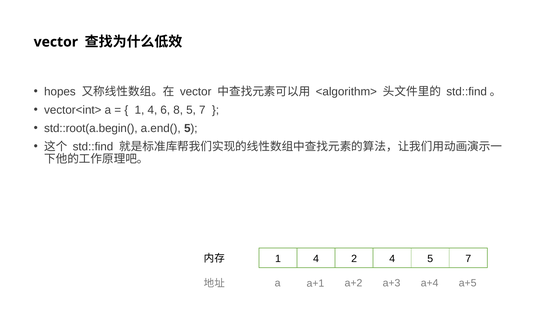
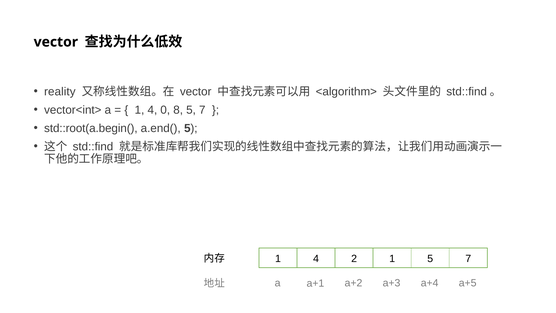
hopes: hopes -> reality (60, 92)
6: 6 -> 0 (165, 110)
2 4: 4 -> 1 (392, 258)
